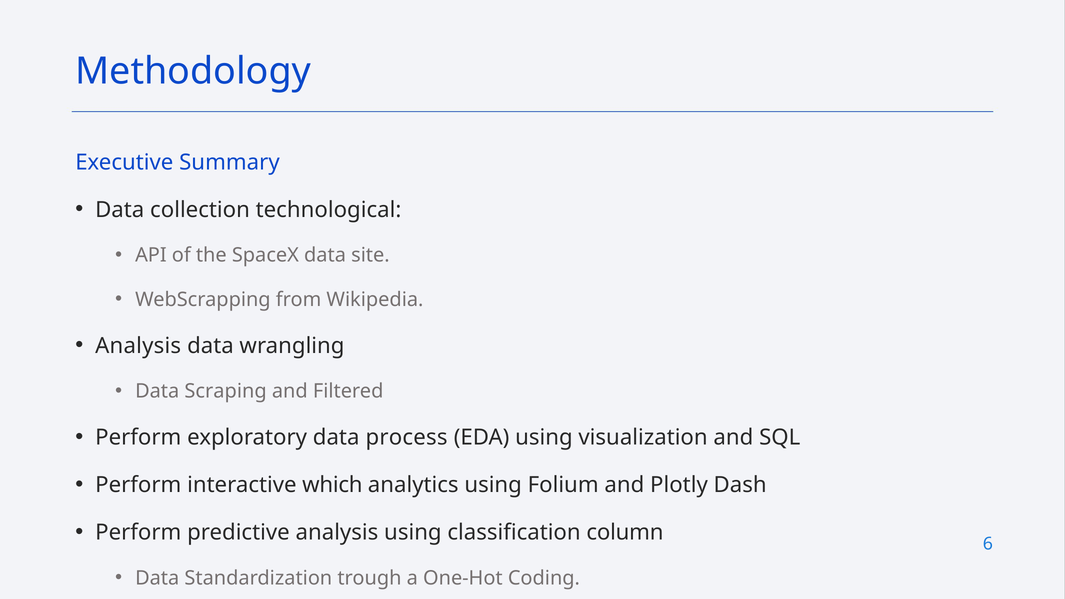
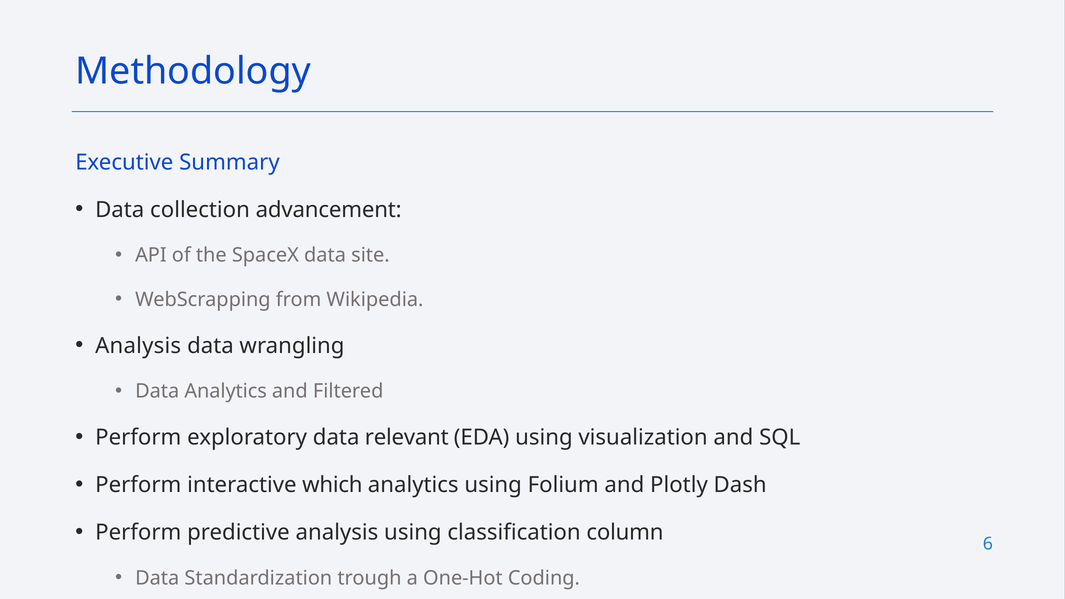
technological: technological -> advancement (329, 210)
Data Scraping: Scraping -> Analytics (226, 391)
process: process -> relevant (407, 438)
